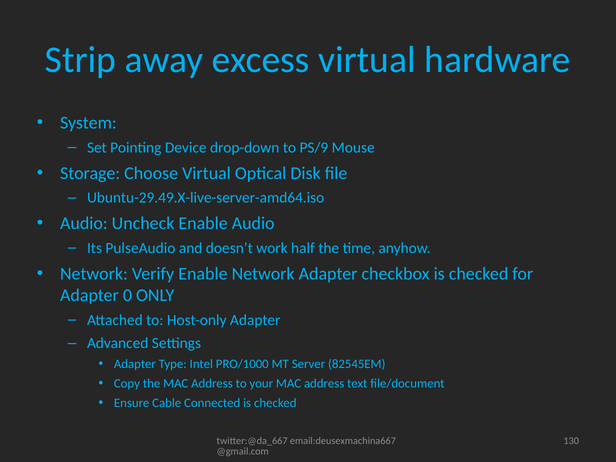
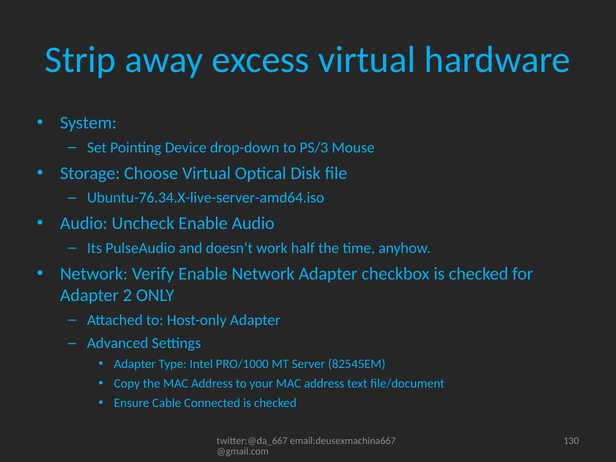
PS/9: PS/9 -> PS/3 (314, 148)
Ubuntu-29.49.X-live-server-amd64.iso: Ubuntu-29.49.X-live-server-amd64.iso -> Ubuntu-76.34.X-live-server-amd64.iso (206, 198)
0: 0 -> 2 (127, 295)
